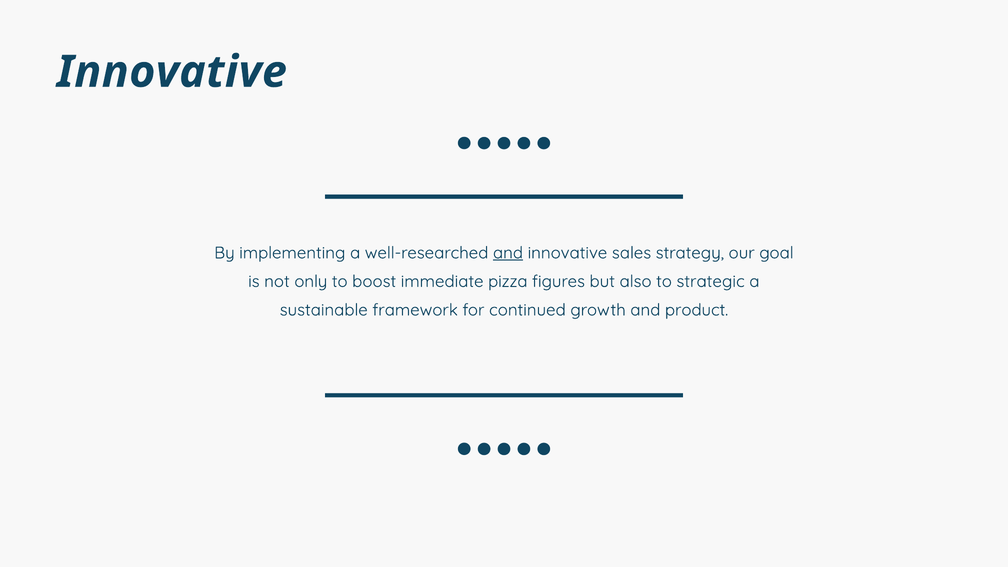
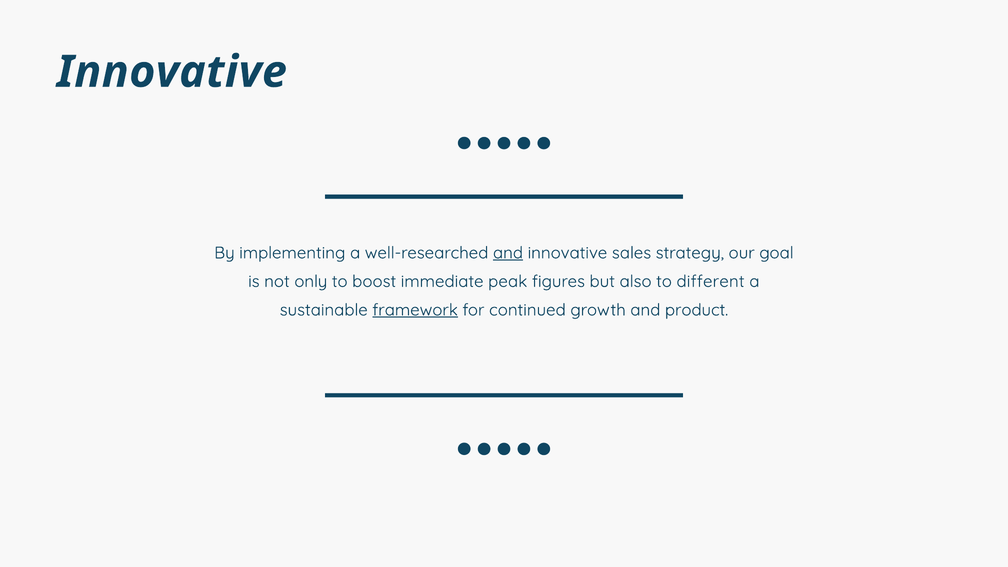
pizza: pizza -> peak (508, 281)
strategic: strategic -> different (710, 281)
framework underline: none -> present (415, 310)
